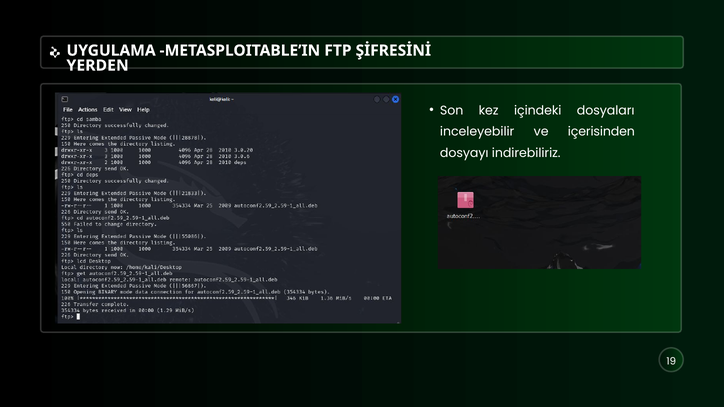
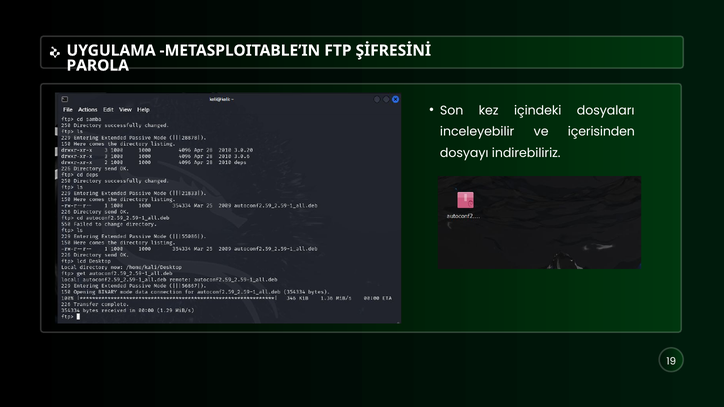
YERDEN: YERDEN -> PAROLA (98, 66)
